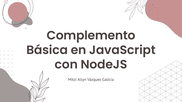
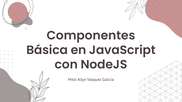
Complemento: Complemento -> Componentes (91, 36)
